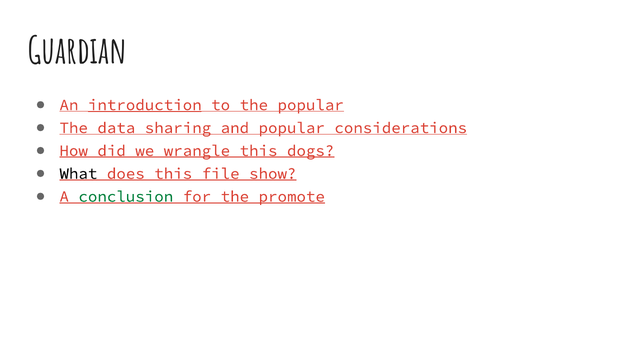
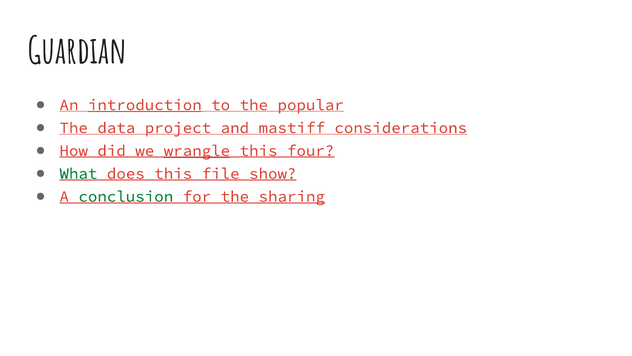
sharing: sharing -> project (178, 128)
and popular: popular -> mastiff (292, 128)
wrangle underline: none -> present (197, 151)
dogs: dogs -> four (311, 151)
What colour: black -> green (78, 173)
promote: promote -> sharing (292, 196)
